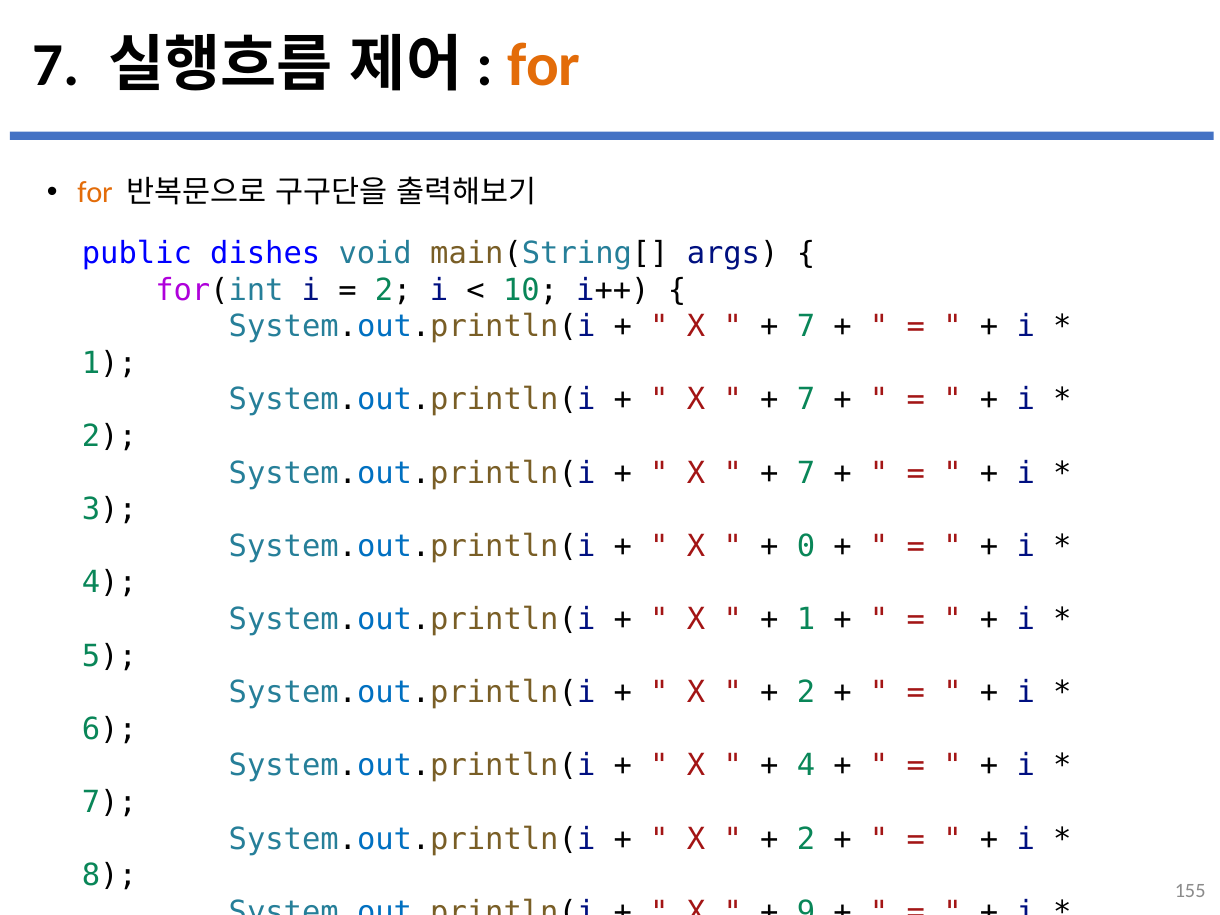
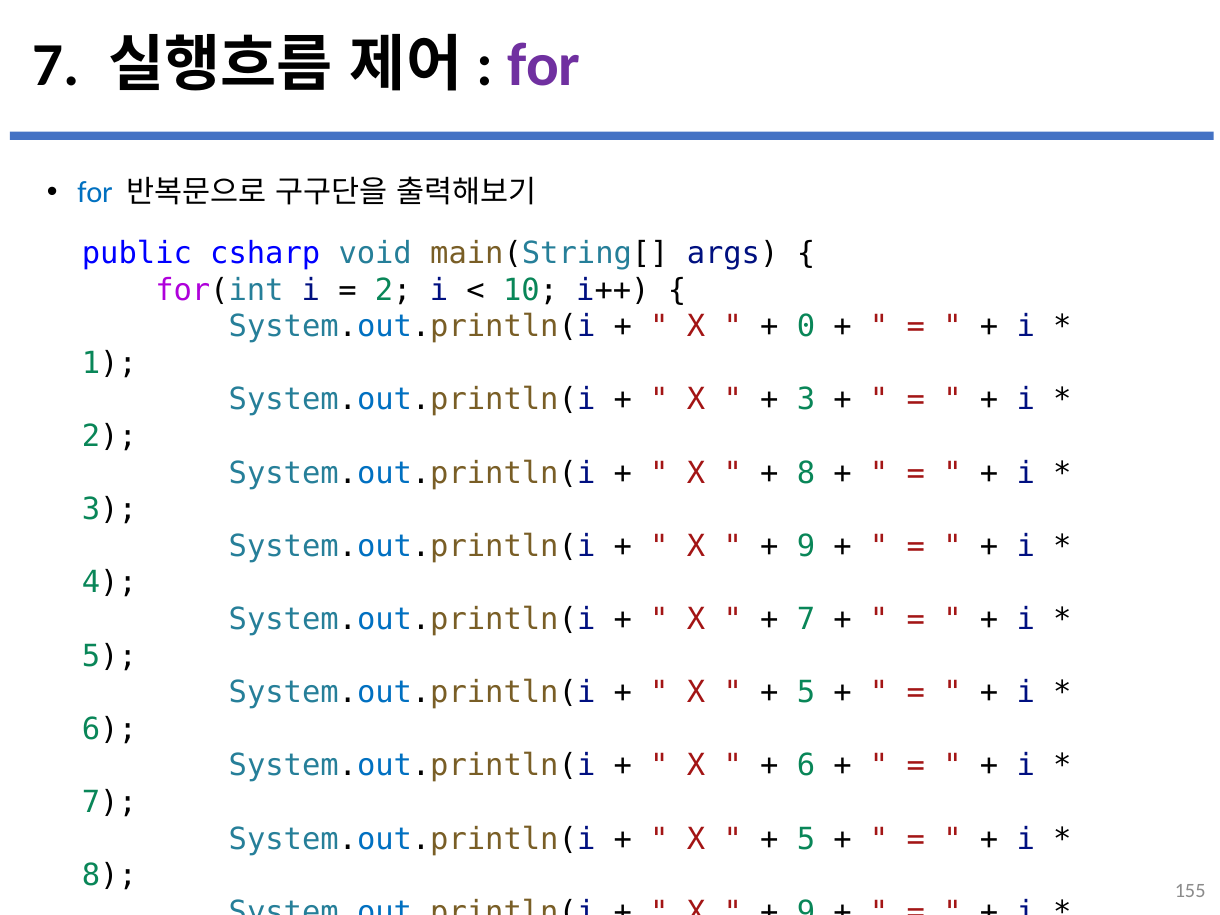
for colour: orange -> purple (544, 65)
for colour: orange -> blue (95, 193)
dishes: dishes -> csharp (265, 253)
7: 7 -> 0 (806, 327)
7: 7 -> 3 (806, 400)
7: 7 -> 8 (806, 473)
0: 0 -> 9 (806, 546)
1: 1 -> 7 (806, 619)
2: 2 -> 5 (806, 693)
4: 4 -> 6 (806, 766)
2: 2 -> 5 (806, 839)
